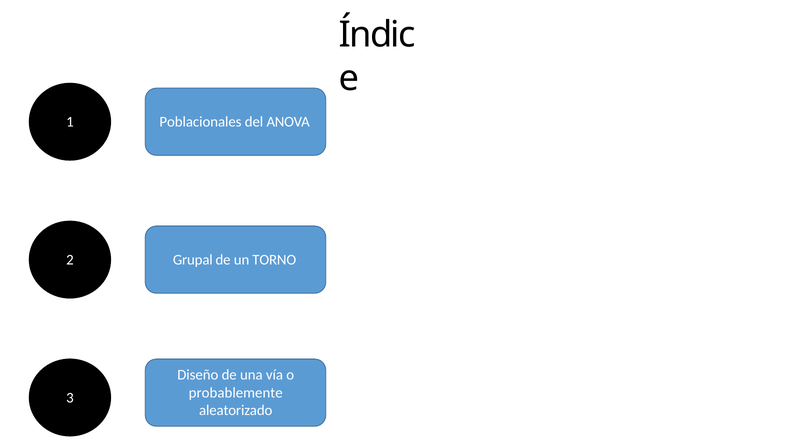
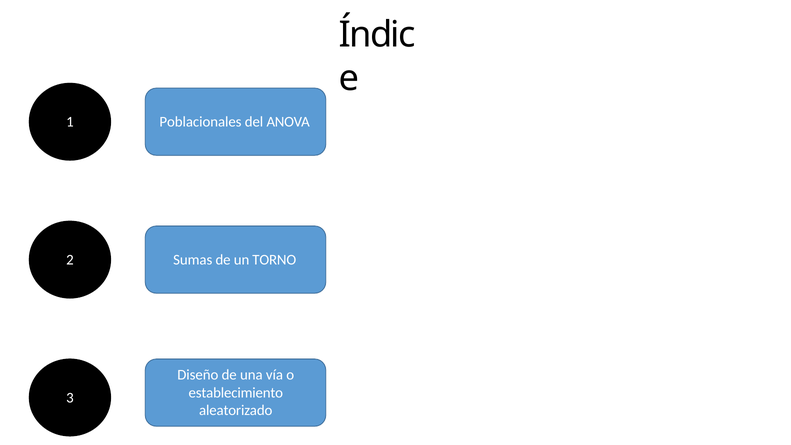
Grupal: Grupal -> Sumas (193, 260)
probablemente: probablemente -> establecimiento (236, 393)
